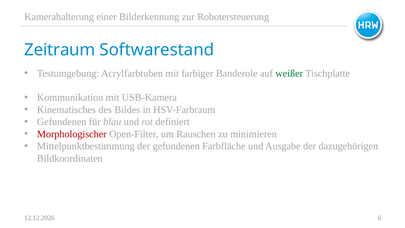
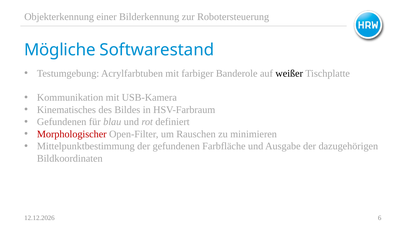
Kamerahalterung: Kamerahalterung -> Objekterkennung (59, 17)
Zeitraum: Zeitraum -> Mögliche (60, 50)
weißer colour: green -> black (289, 73)
